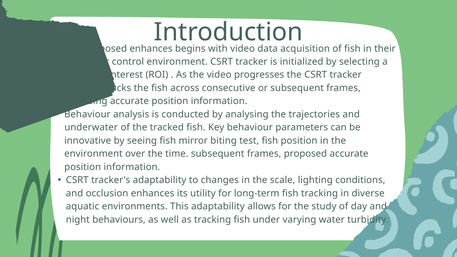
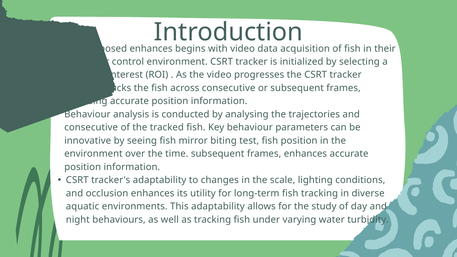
underwater: underwater -> consecutive (91, 128)
frames proposed: proposed -> enhances (305, 154)
